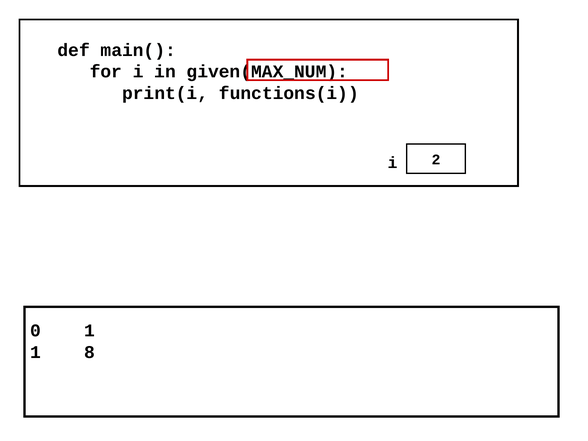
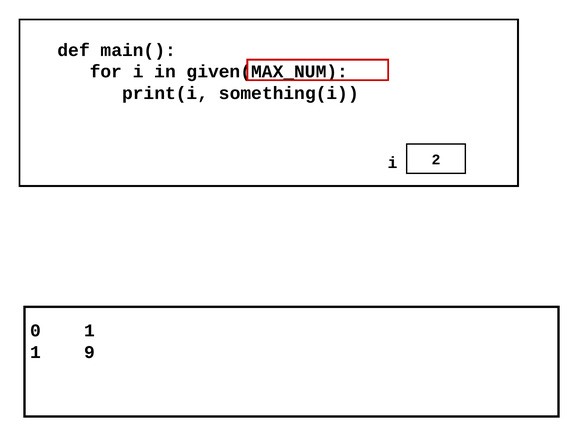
functions(i: functions(i -> something(i (289, 93)
8: 8 -> 9 (89, 352)
